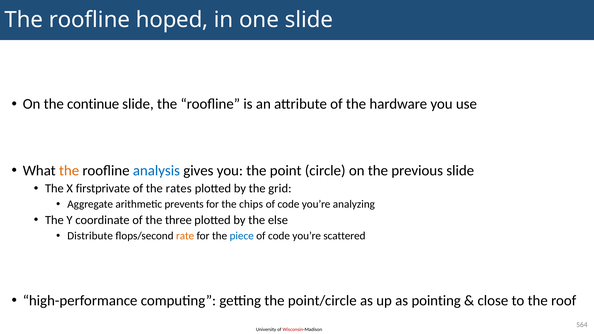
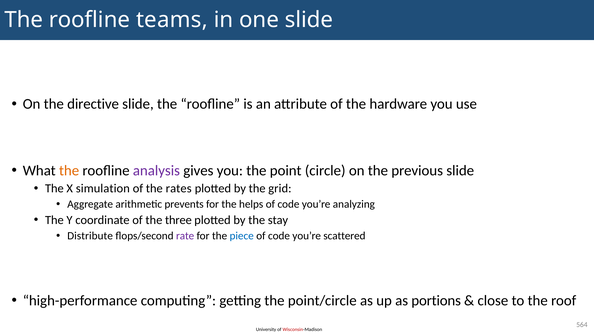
hoped: hoped -> teams (172, 20)
continue: continue -> directive (93, 104)
analysis colour: blue -> purple (156, 171)
firstprivate: firstprivate -> simulation (103, 189)
chips: chips -> helps (251, 204)
else: else -> stay (278, 220)
rate colour: orange -> purple (185, 236)
pointing: pointing -> portions (436, 301)
